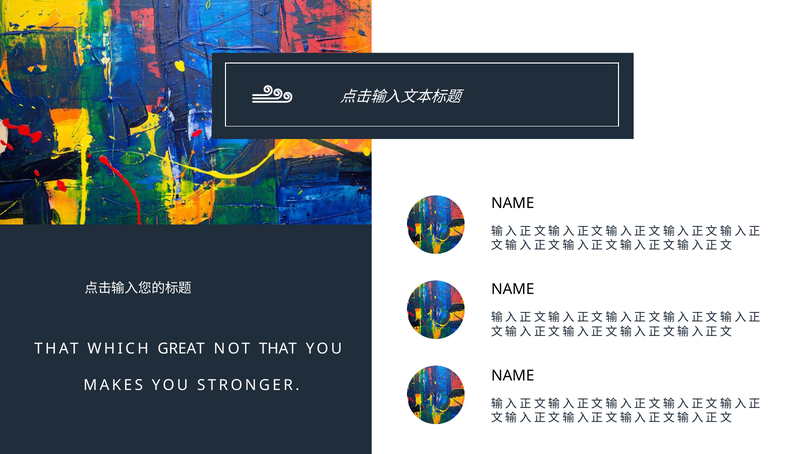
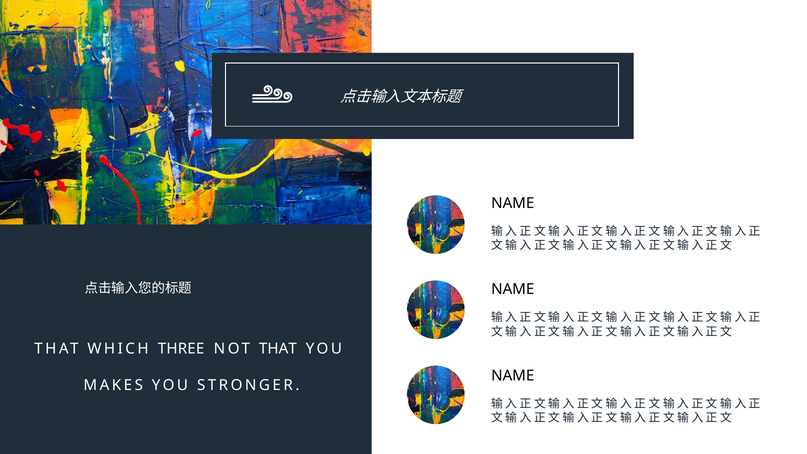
GREAT: GREAT -> THREE (181, 349)
